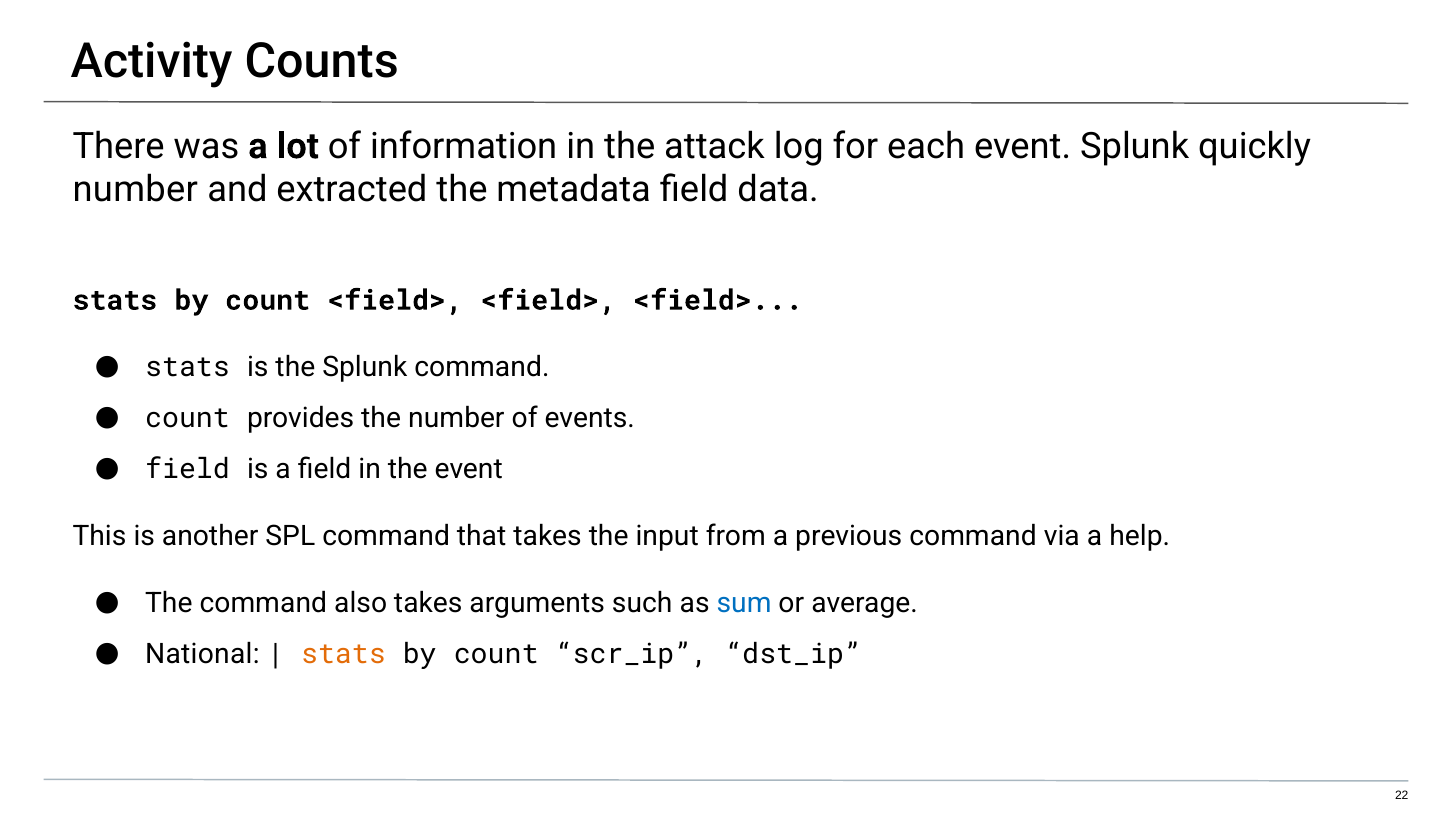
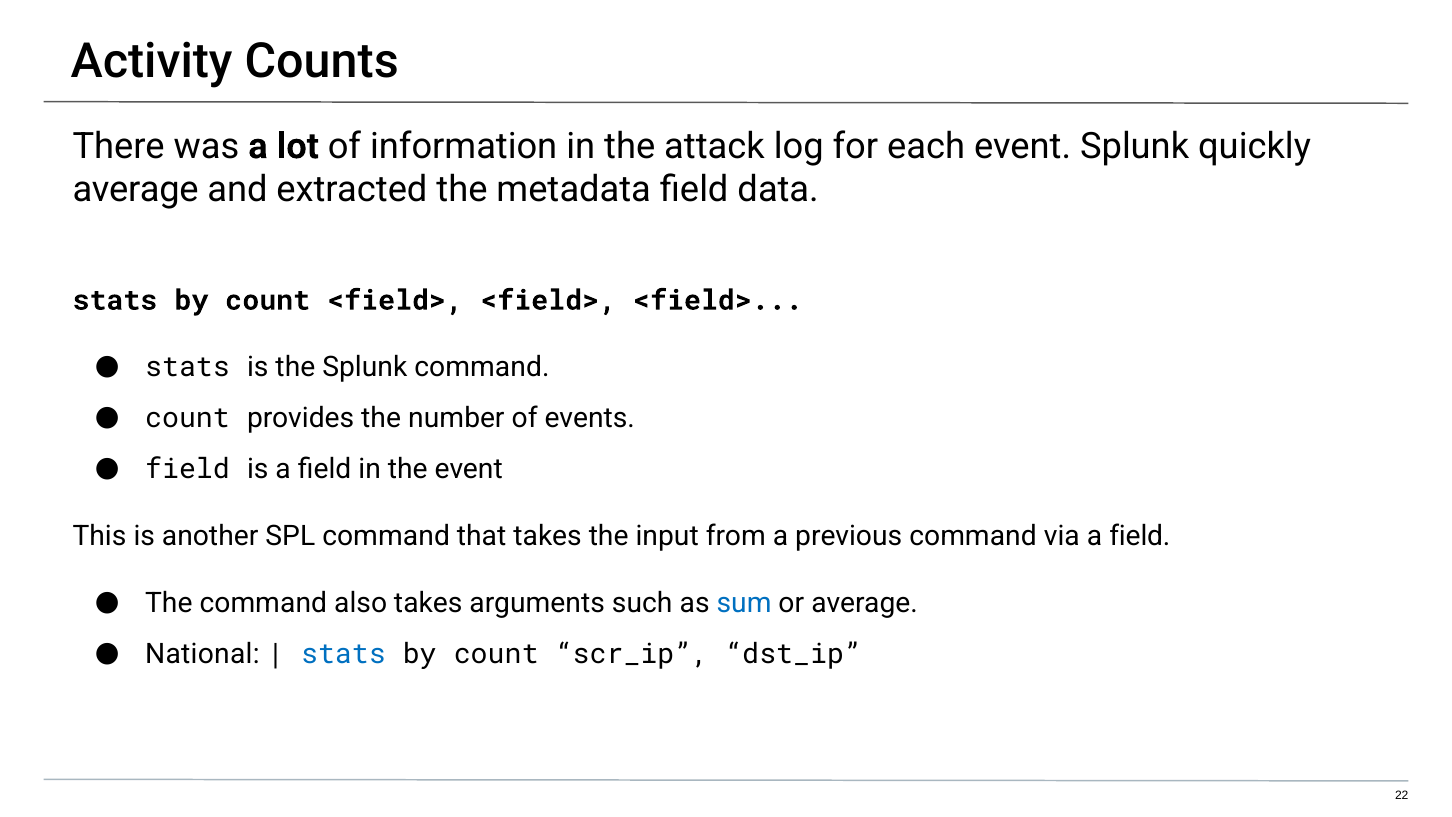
number: number -> average (136, 190)
via a help: help -> field (1140, 536)
stats colour: orange -> blue (343, 654)
